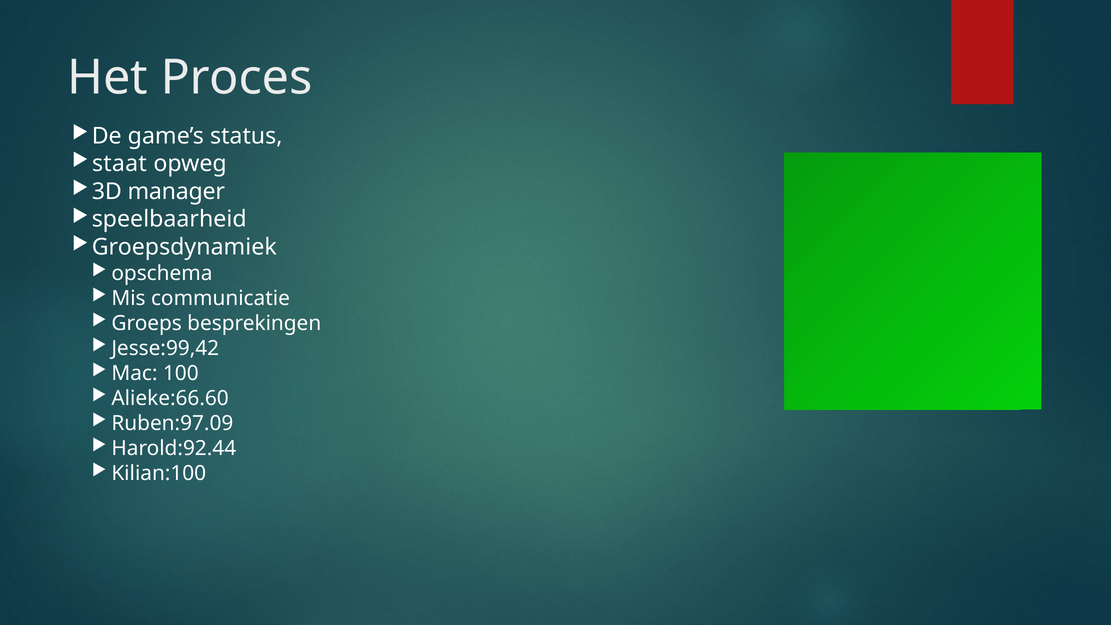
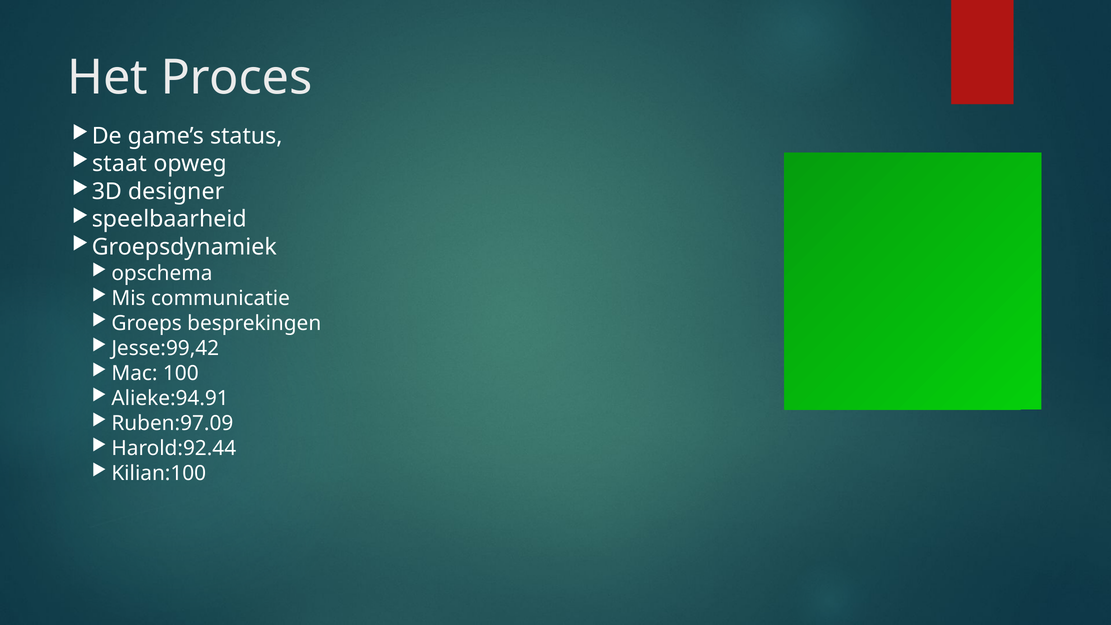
manager: manager -> designer (176, 191)
Alieke:66.60: Alieke:66.60 -> Alieke:94.91 (170, 398)
